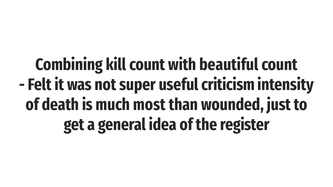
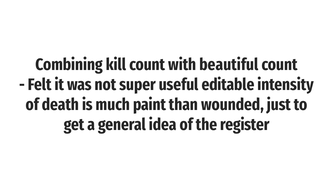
criticism: criticism -> editable (228, 85)
most: most -> paint (149, 105)
